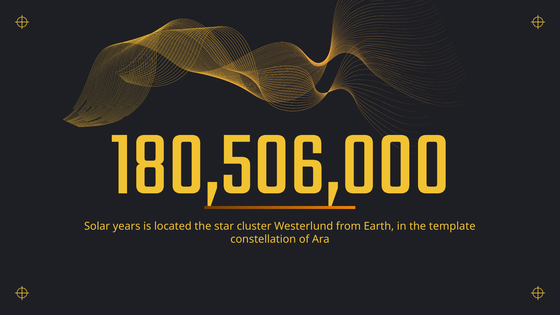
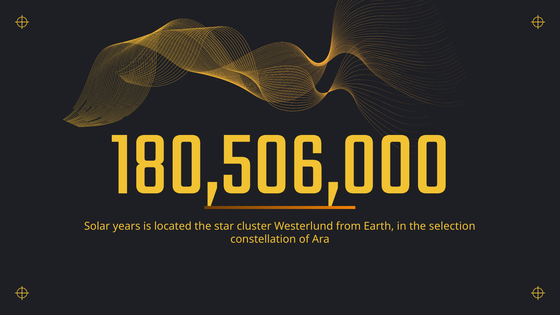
template: template -> selection (452, 226)
